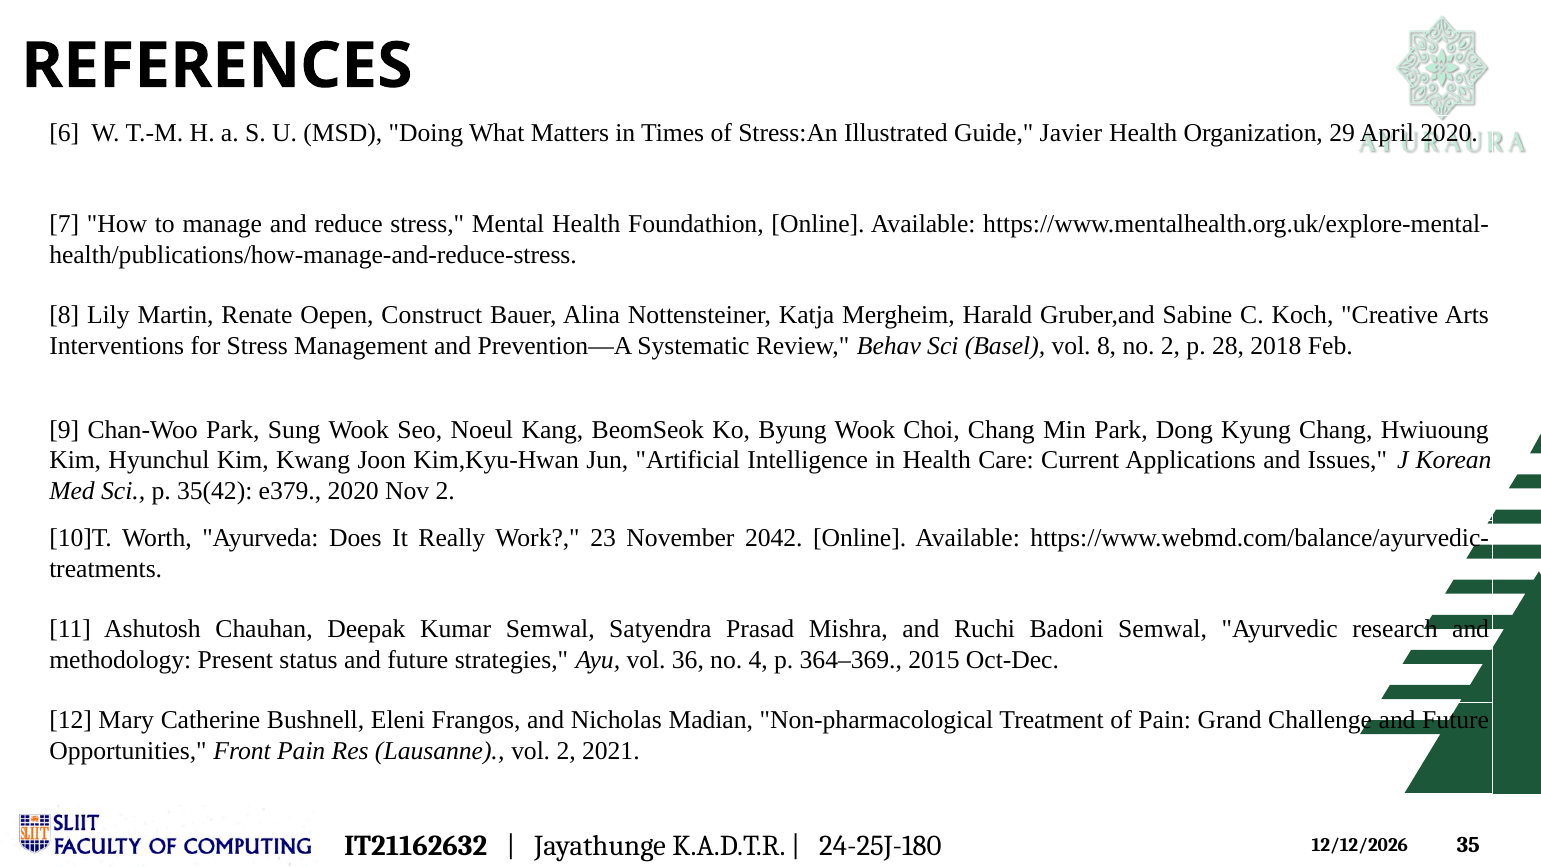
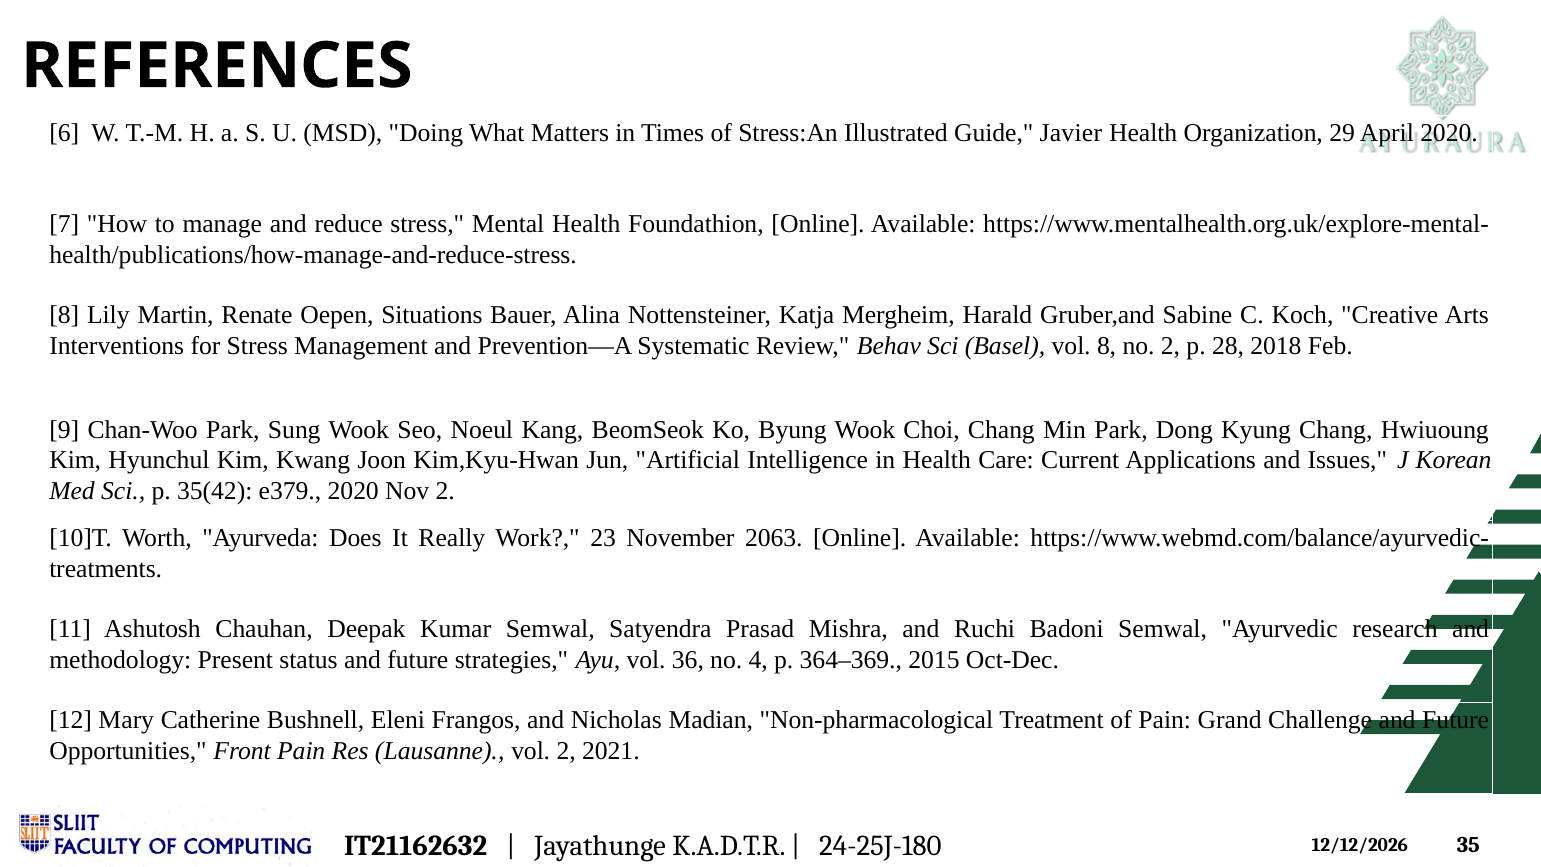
Construct: Construct -> Situations (432, 315)
2042: 2042 -> 2063 (774, 538)
